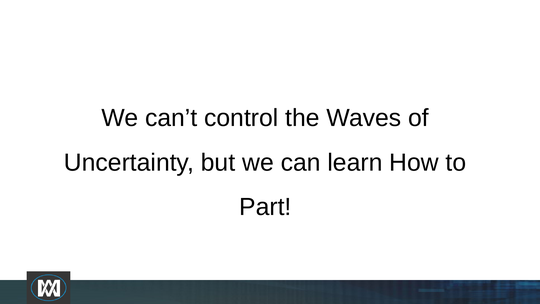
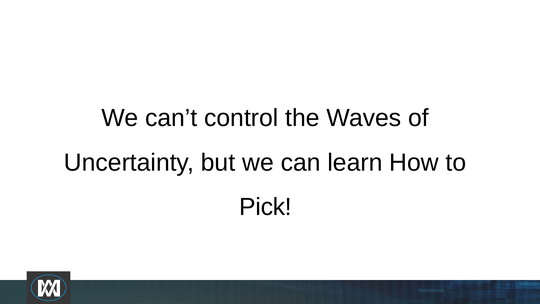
Part: Part -> Pick (266, 207)
